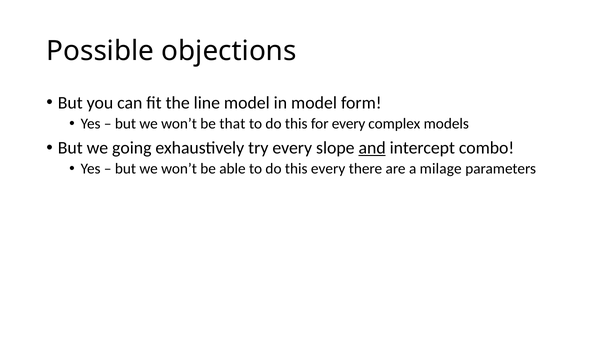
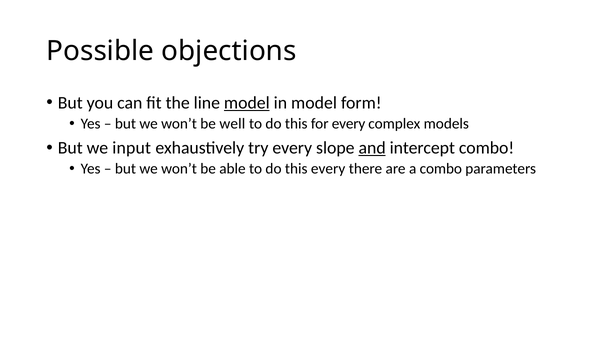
model underline: none -> present (247, 103)
that: that -> well (232, 124)
going: going -> input (132, 148)
a milage: milage -> combo (441, 169)
